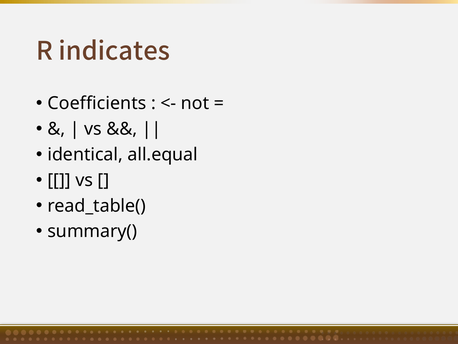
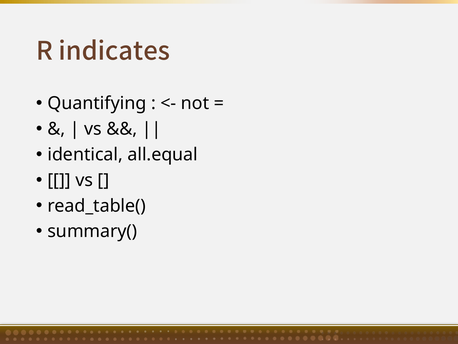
Coefficients: Coefficients -> Quantifying (97, 103)
